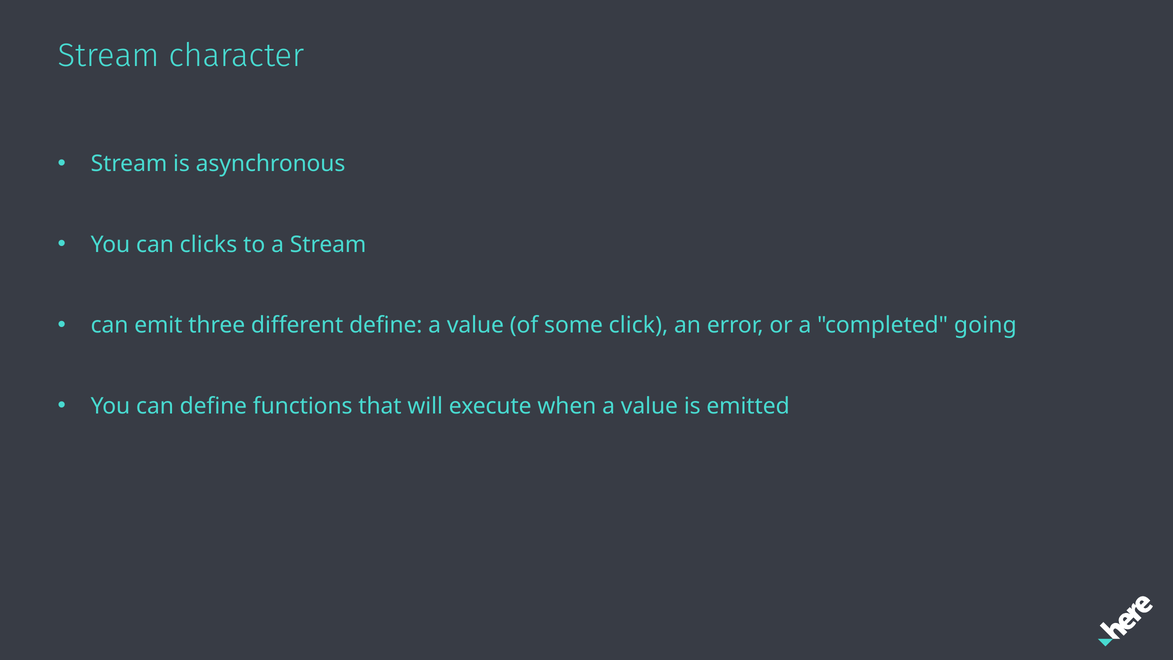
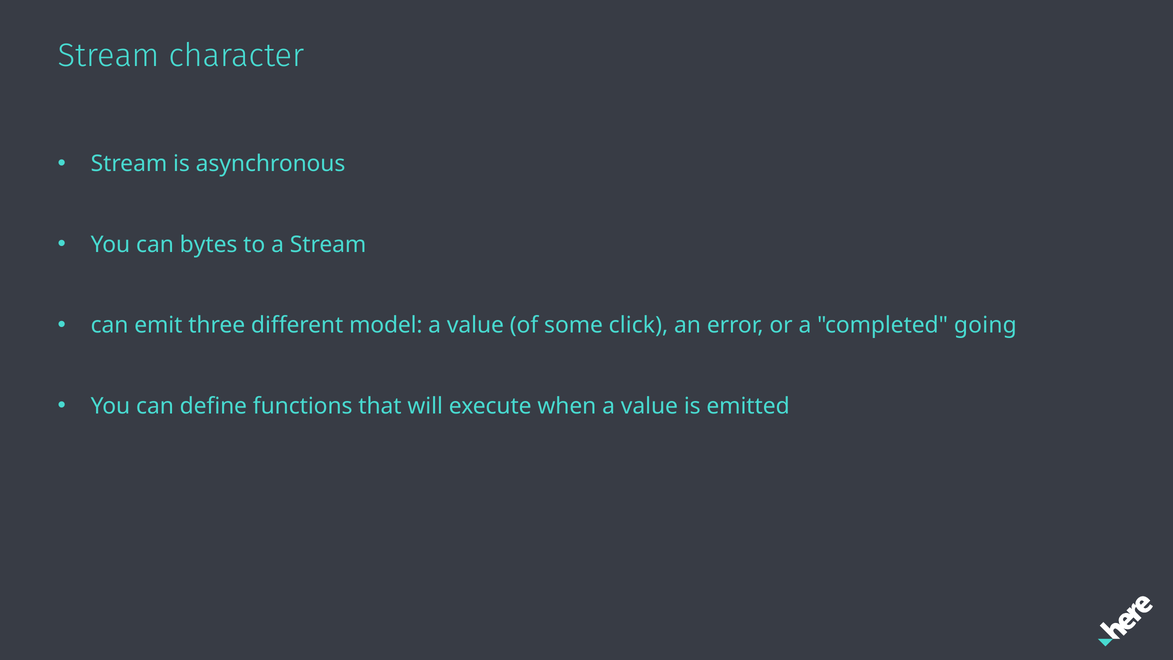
clicks: clicks -> bytes (209, 244)
different define: define -> model (386, 325)
